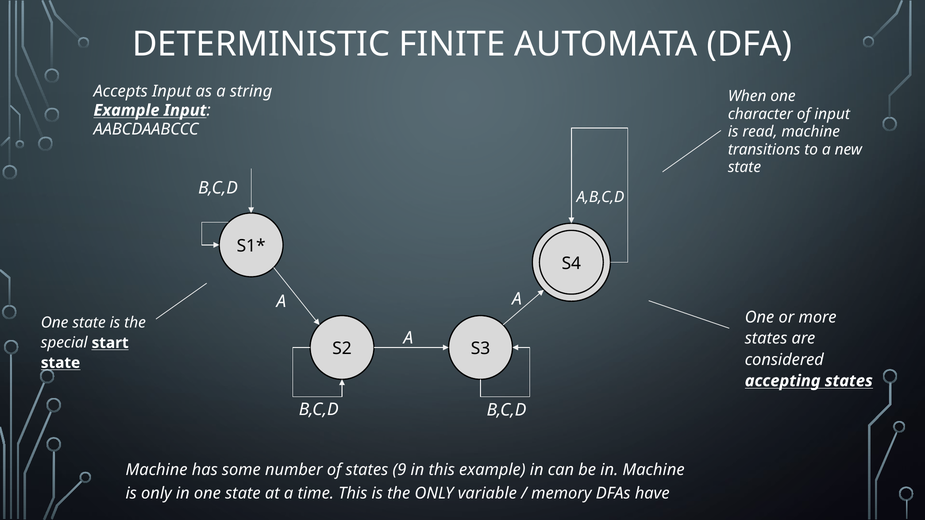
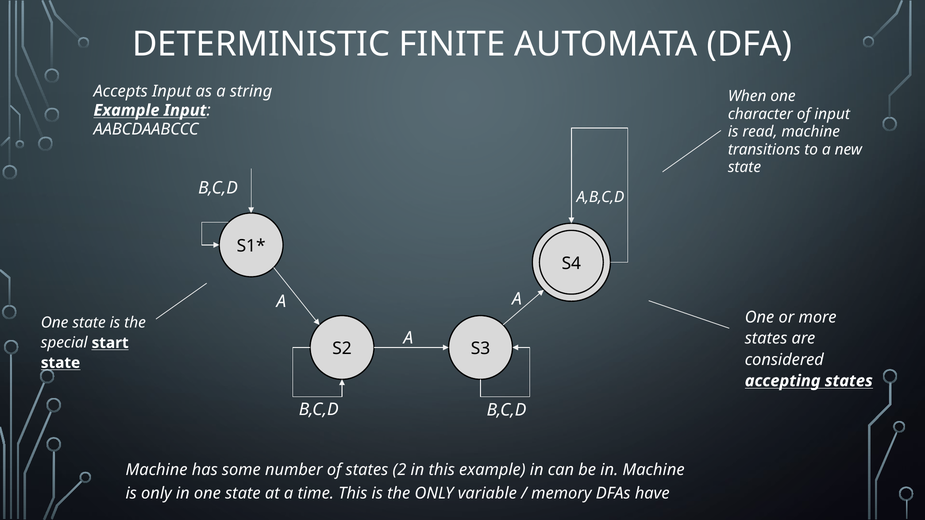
9: 9 -> 2 (399, 470)
